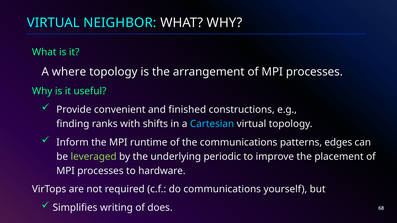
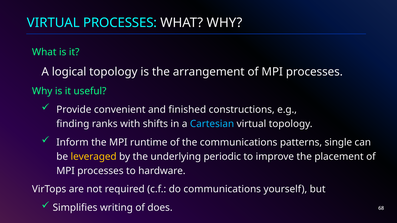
VIRTUAL NEIGHBOR: NEIGHBOR -> PROCESSES (120, 23)
where: where -> logical (69, 72)
edges: edges -> single (338, 142)
leveraged colour: light green -> yellow (94, 157)
